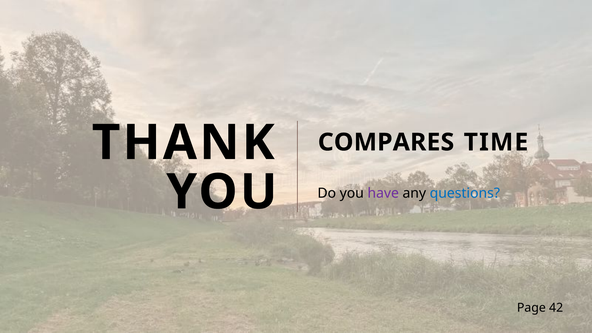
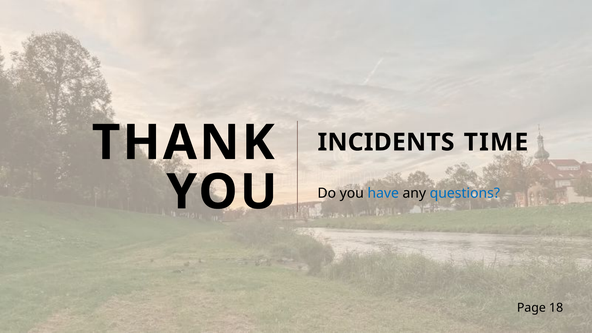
COMPARES: COMPARES -> INCIDENTS (386, 142)
have colour: purple -> blue (383, 193)
42: 42 -> 18 (556, 308)
